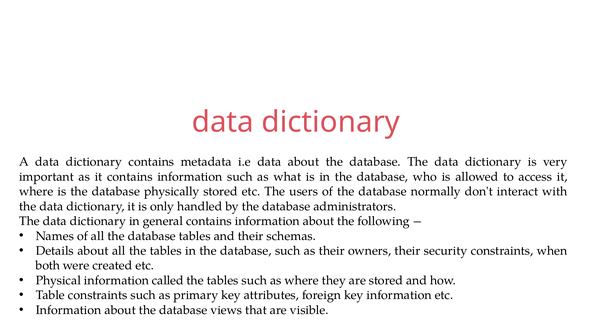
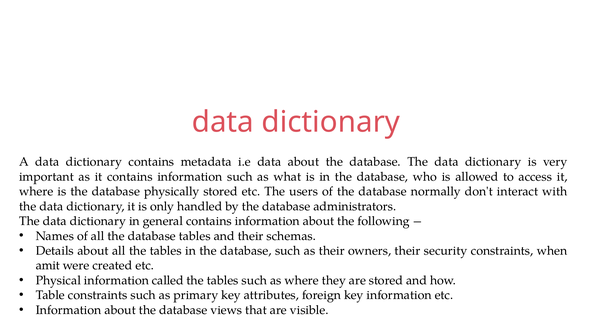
both: both -> amit (48, 266)
